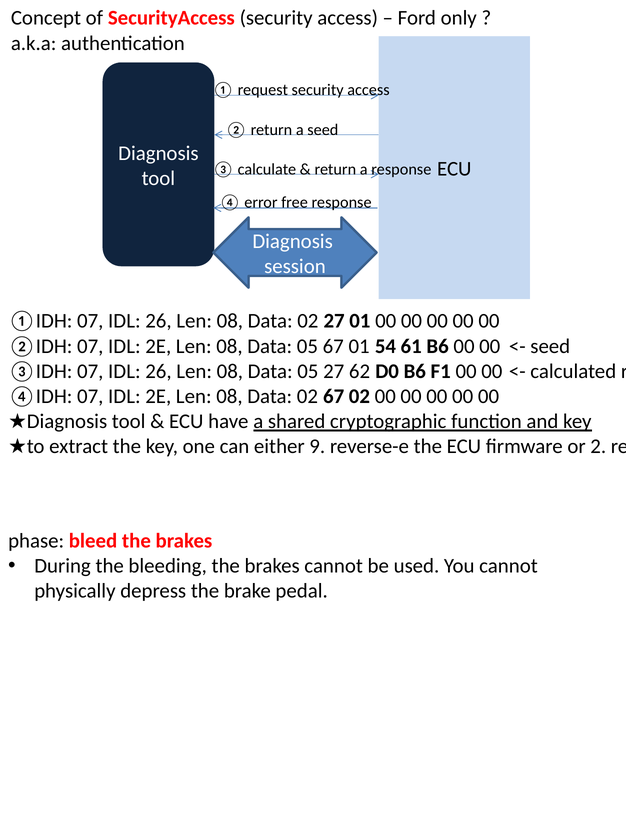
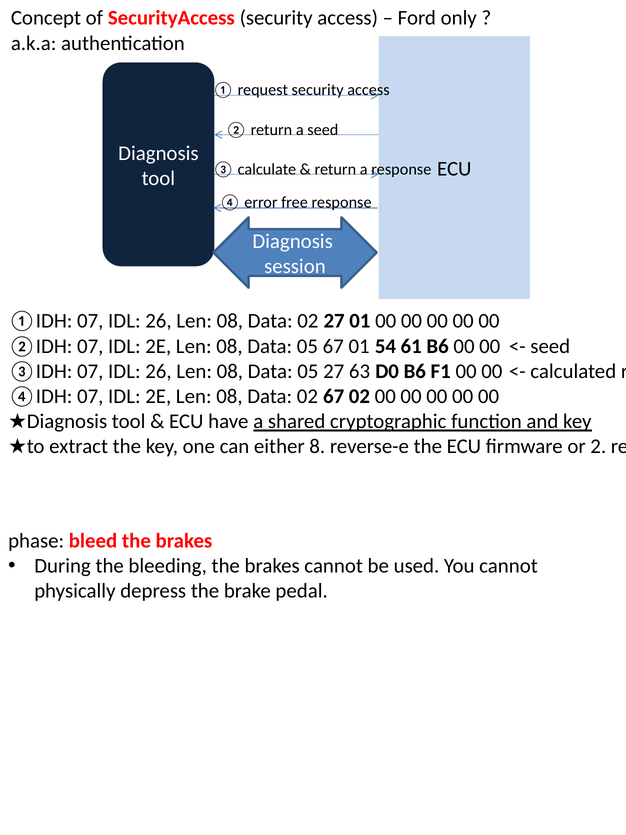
62: 62 -> 63 (360, 371)
9: 9 -> 8 (317, 446)
